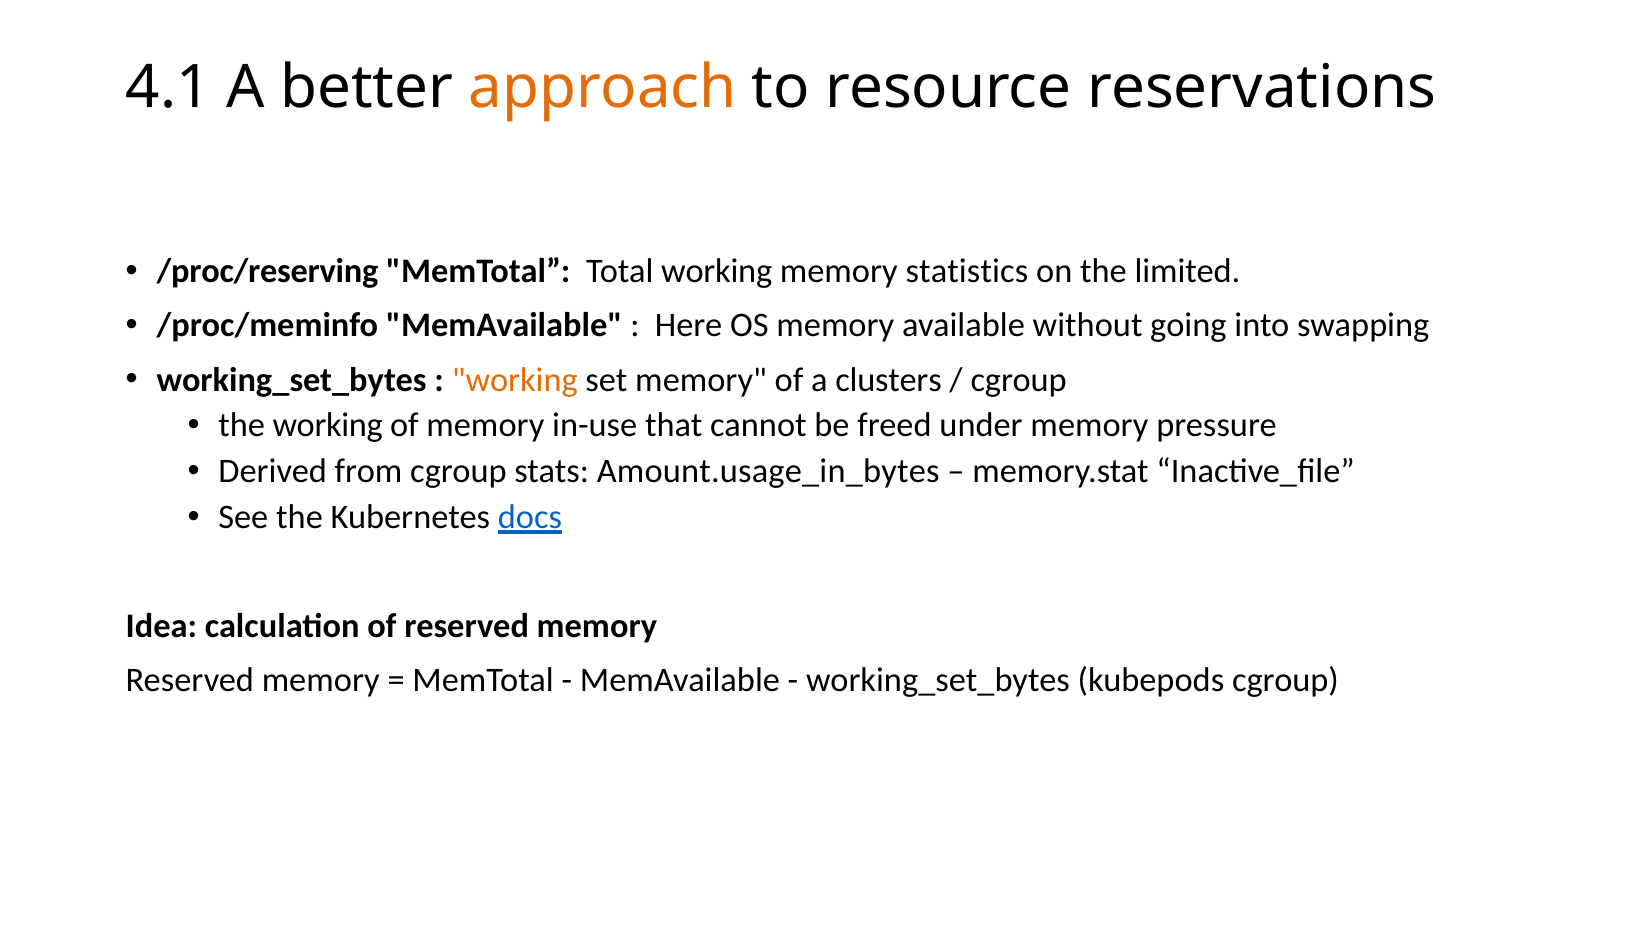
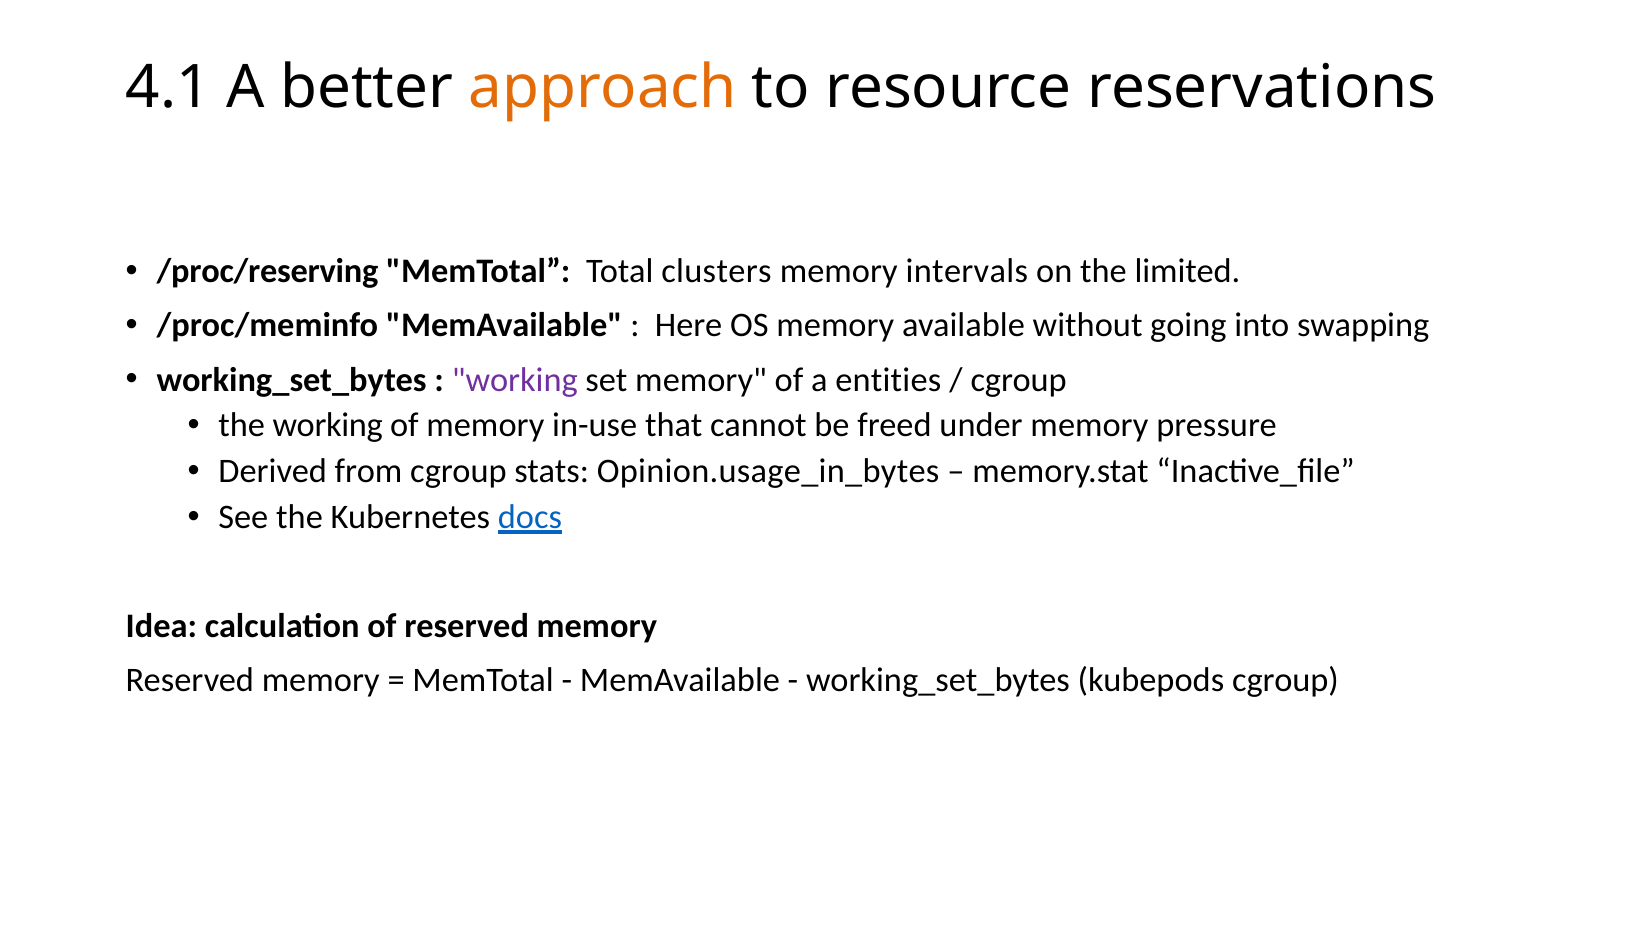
Total working: working -> clusters (716, 271)
statistics: statistics -> intervals (967, 271)
working colour: orange -> purple (515, 380)
clusters: clusters -> entities (888, 380)
Amount.usage_in_bytes: Amount.usage_in_bytes -> Opinion.usage_in_bytes (768, 471)
